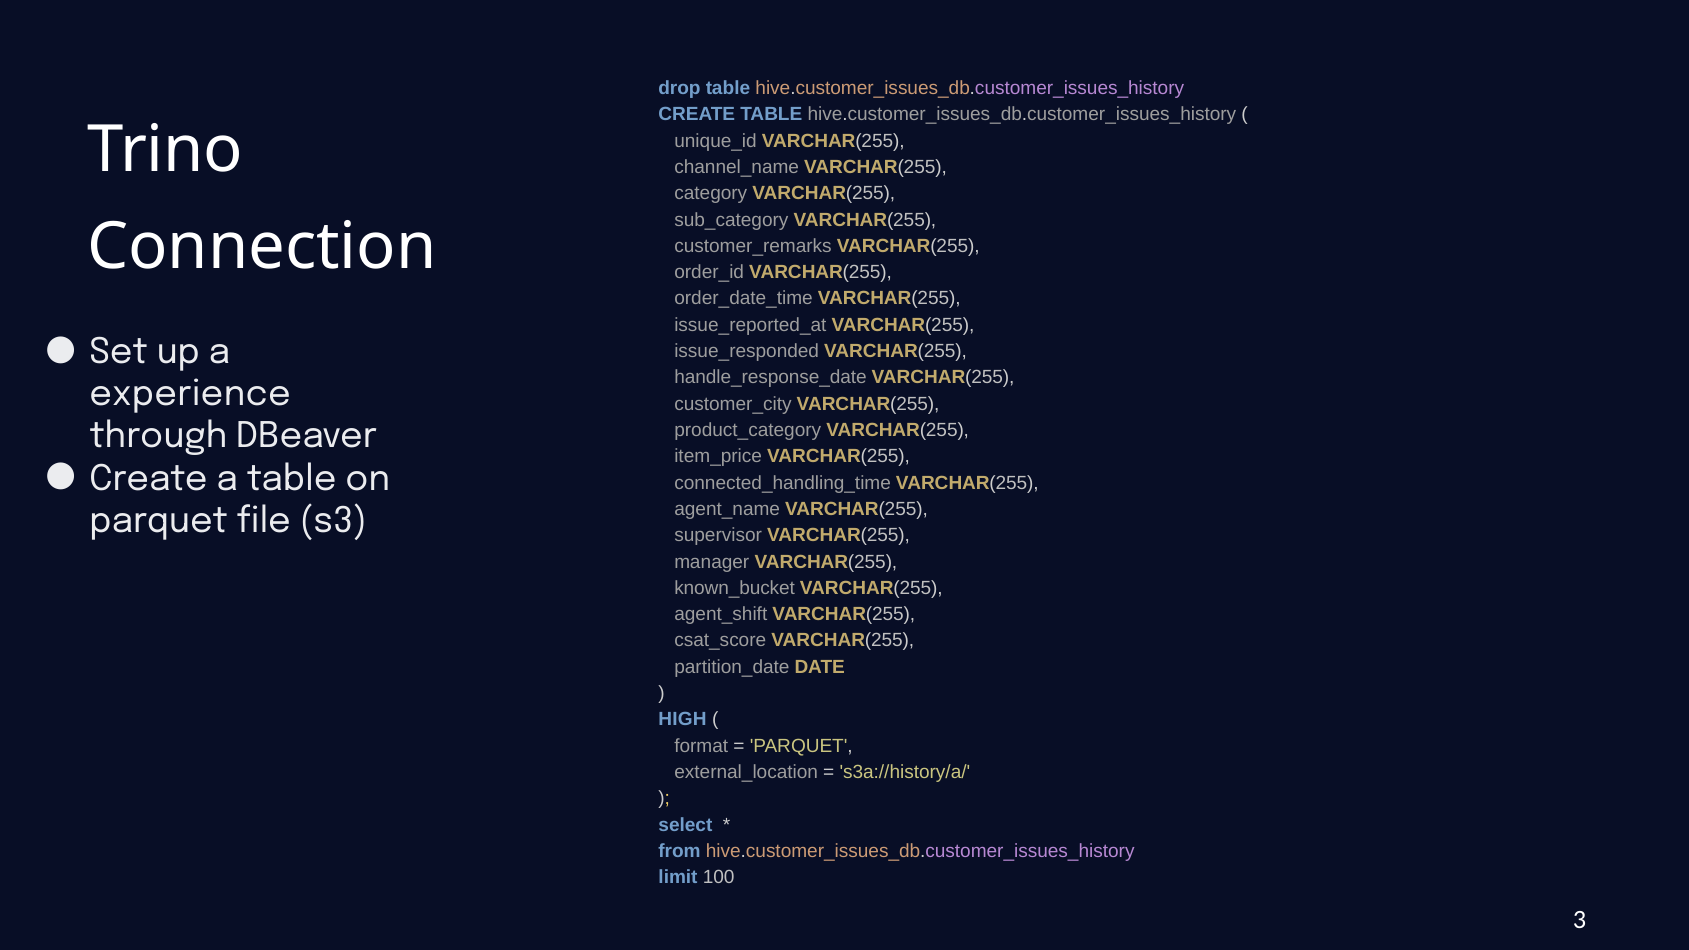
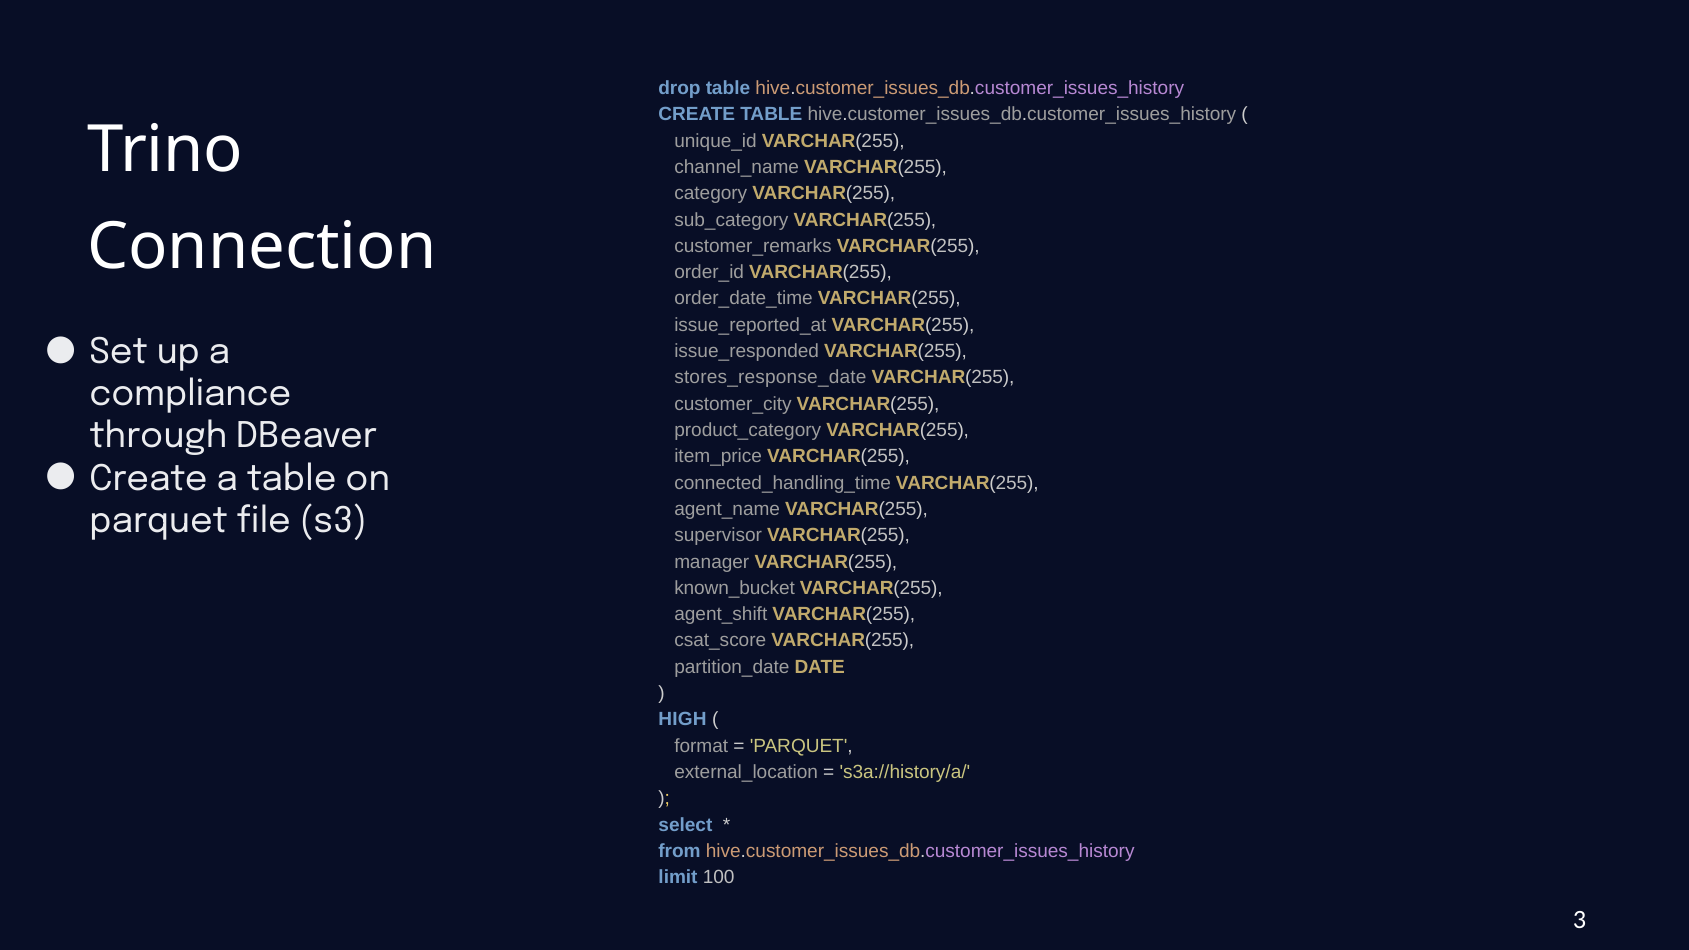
handle_response_date: handle_response_date -> stores_response_date (770, 378)
experience: experience -> compliance (190, 394)
